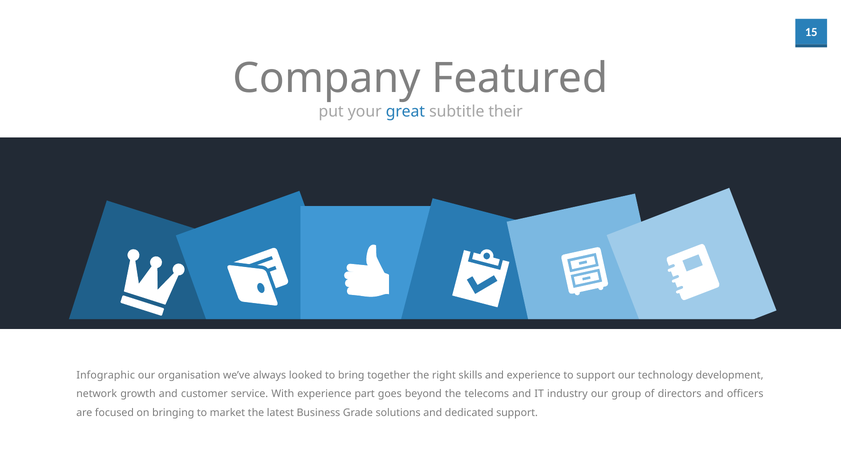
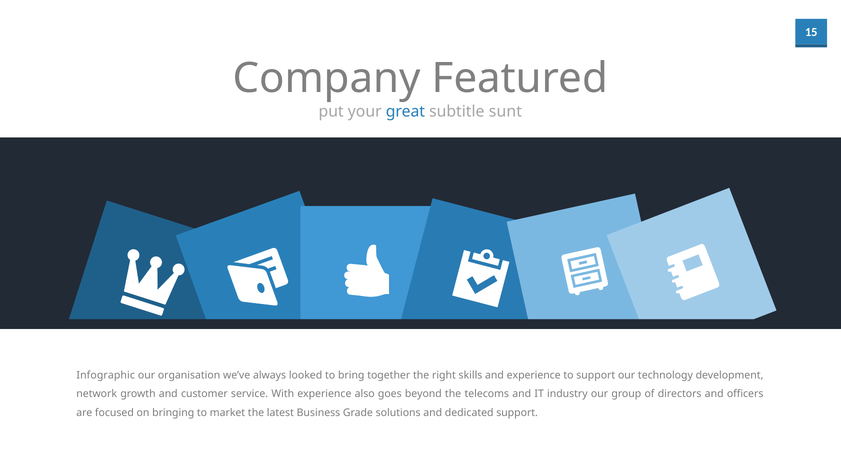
their: their -> sunt (505, 111)
part: part -> also (365, 394)
